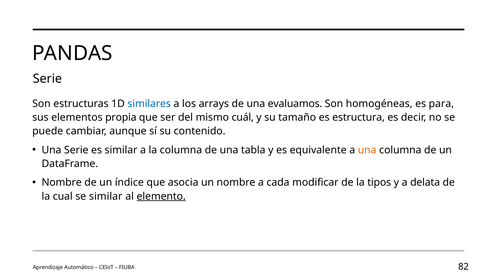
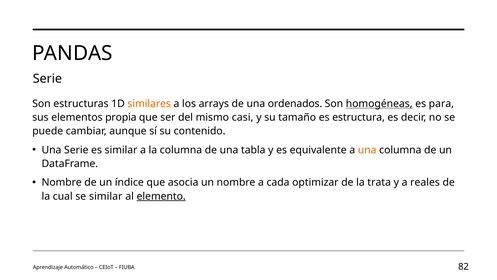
similares colour: blue -> orange (149, 104)
evaluamos: evaluamos -> ordenados (295, 104)
homogéneas underline: none -> present (379, 104)
cuál: cuál -> casi (243, 117)
modificar: modificar -> optimizar (315, 182)
tipos: tipos -> trata (379, 182)
delata: delata -> reales (425, 182)
